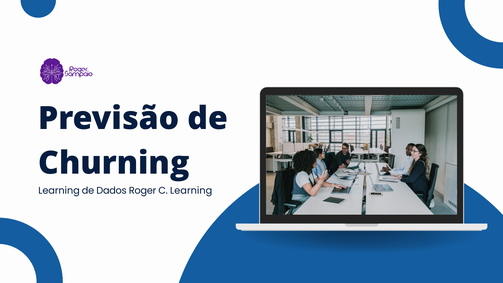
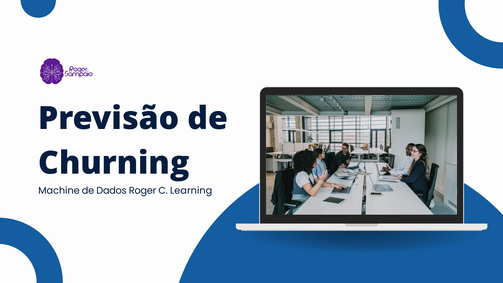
Learning: Learning -> Machine (59, 191)
